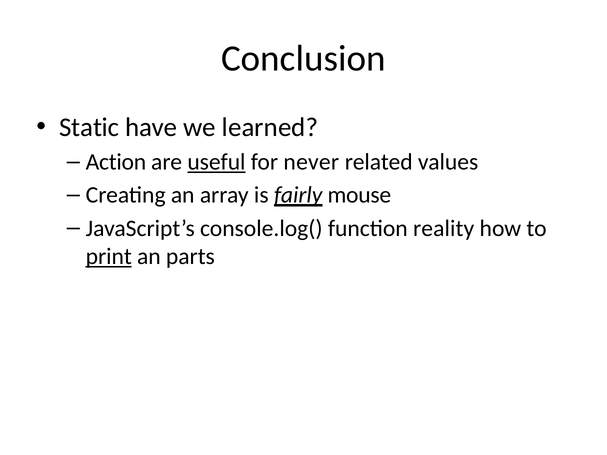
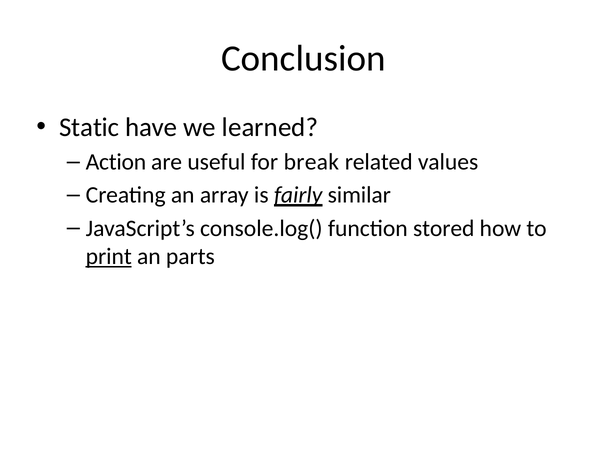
useful underline: present -> none (216, 162)
never: never -> break (311, 162)
mouse: mouse -> similar (359, 195)
reality: reality -> stored (444, 228)
